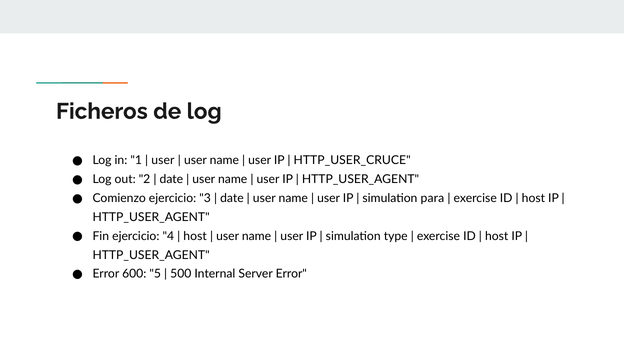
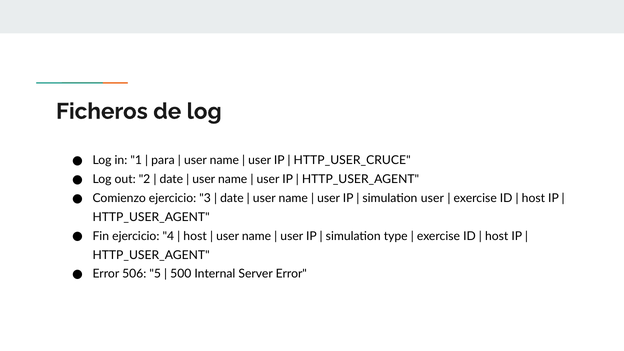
user: user -> para (163, 160)
simulation para: para -> user (432, 198)
600: 600 -> 506 (134, 274)
